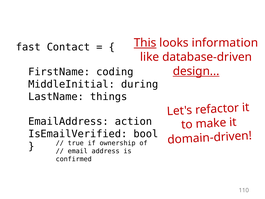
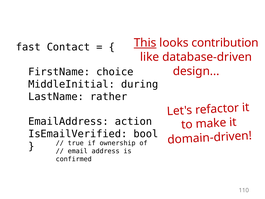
information: information -> contribution (225, 43)
coding: coding -> choice (115, 72)
design underline: present -> none (196, 71)
things: things -> rather (109, 97)
